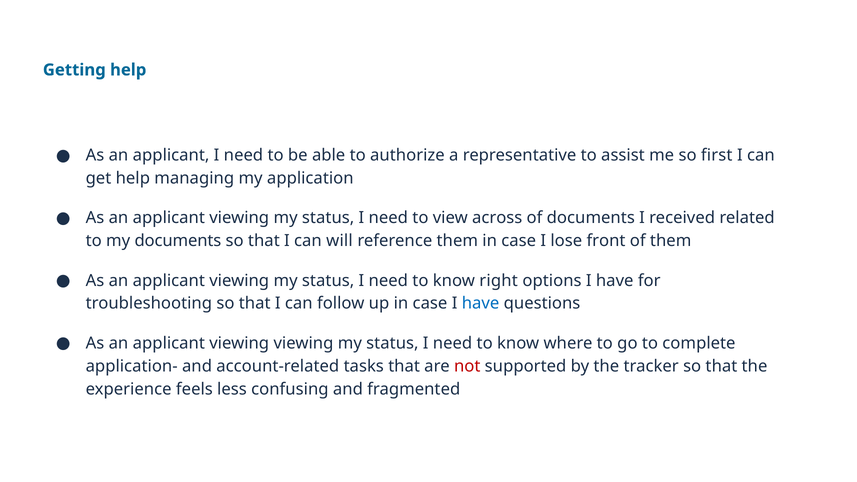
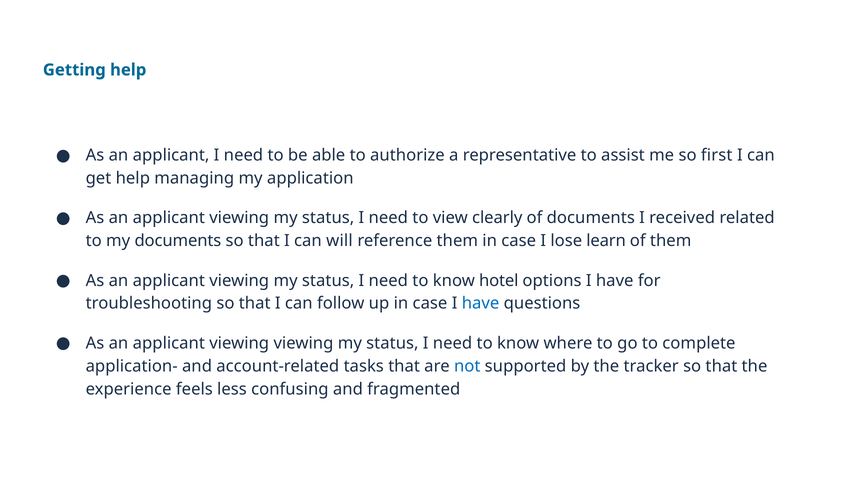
across: across -> clearly (497, 218)
front: front -> learn (606, 241)
right: right -> hotel (499, 281)
not colour: red -> blue (467, 366)
